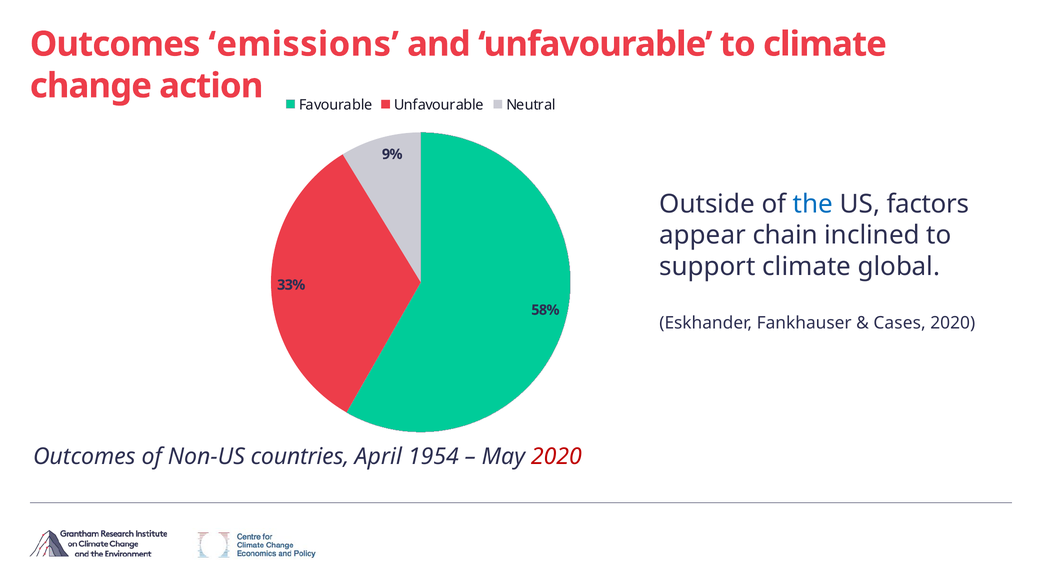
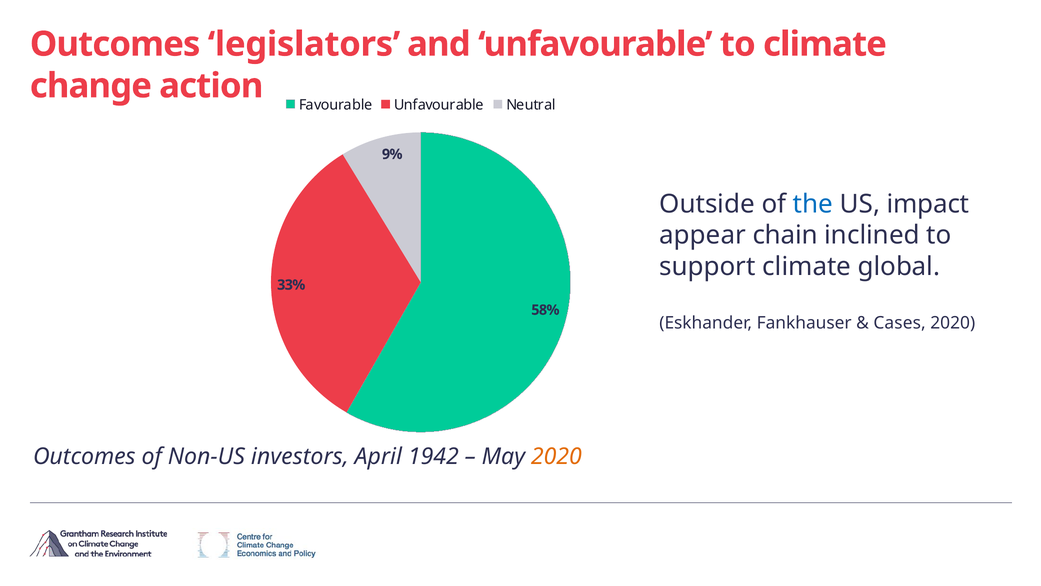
emissions: emissions -> legislators (304, 44)
factors: factors -> impact (928, 204)
countries: countries -> investors (300, 457)
1954: 1954 -> 1942 (433, 457)
2020 colour: red -> orange (556, 457)
